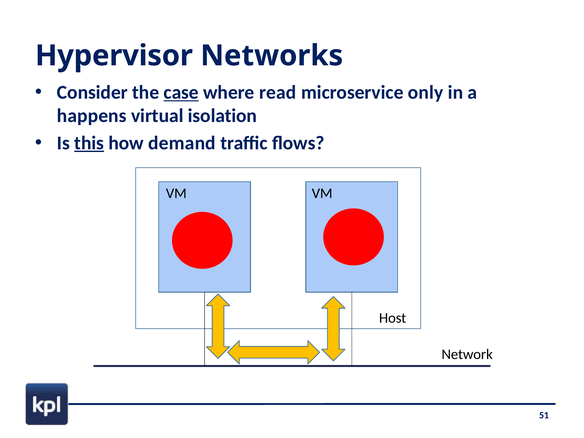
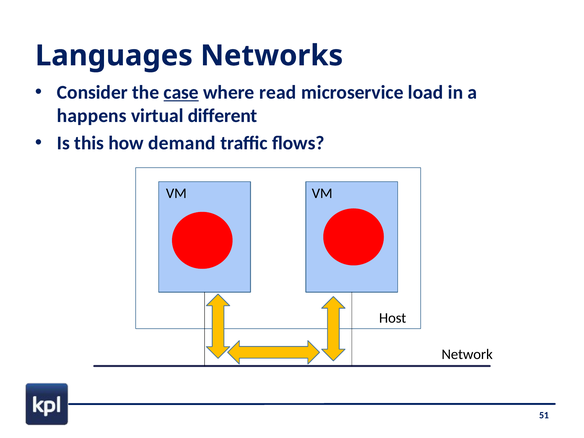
Hypervisor: Hypervisor -> Languages (114, 56)
only: only -> load (426, 92)
isolation: isolation -> different (223, 116)
this underline: present -> none (89, 143)
